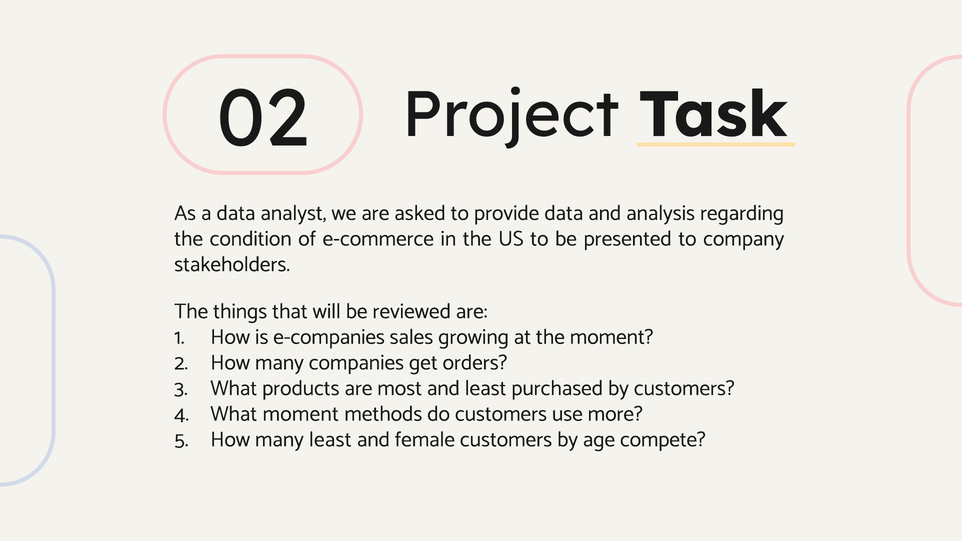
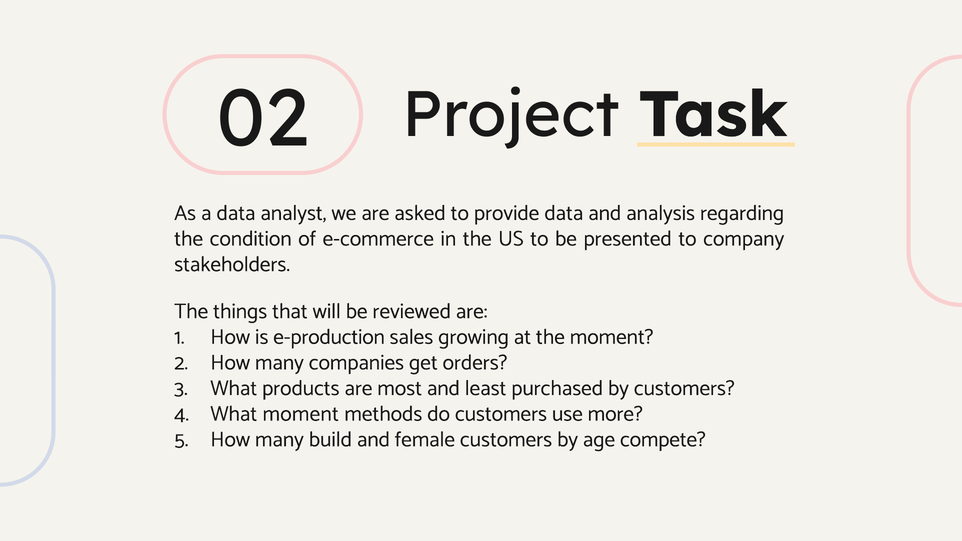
e-companies: e-companies -> e-production (329, 337)
many least: least -> build (330, 439)
